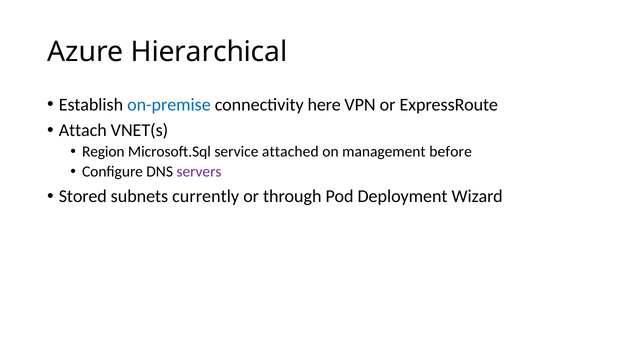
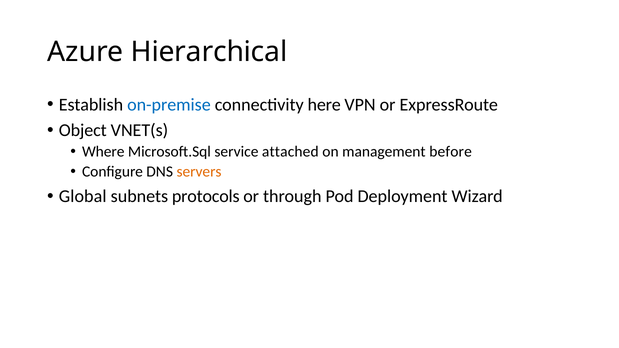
Attach: Attach -> Object (83, 131)
Region: Region -> Where (103, 152)
servers colour: purple -> orange (199, 172)
Stored: Stored -> Global (83, 196)
currently: currently -> protocols (206, 196)
